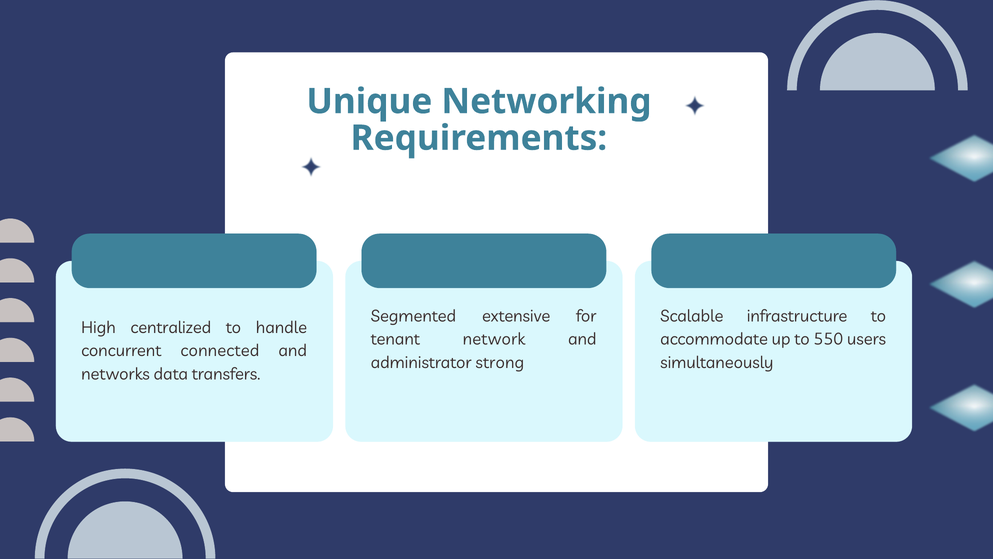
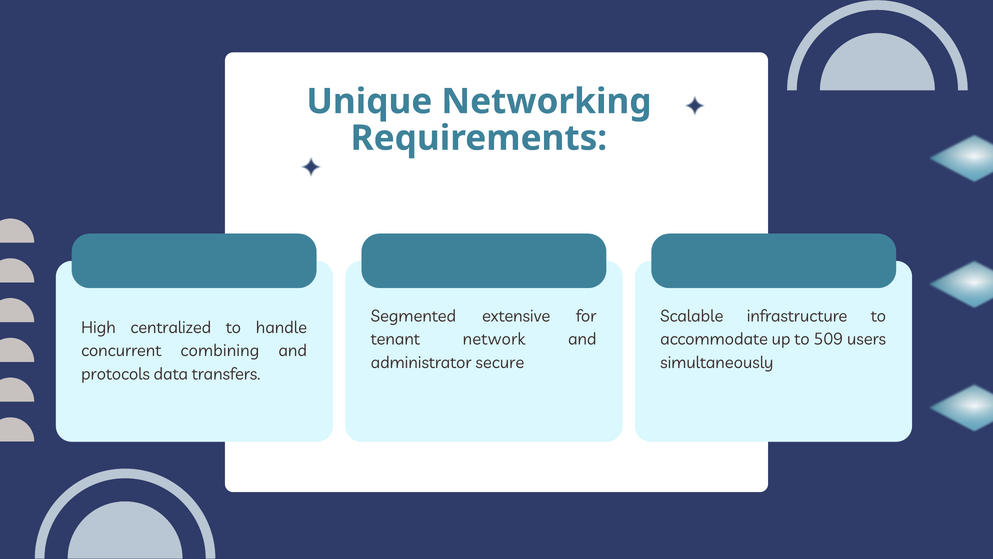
550: 550 -> 509 (828, 339)
connected: connected -> combining (220, 351)
strong: strong -> secure (500, 362)
networks: networks -> protocols (116, 374)
